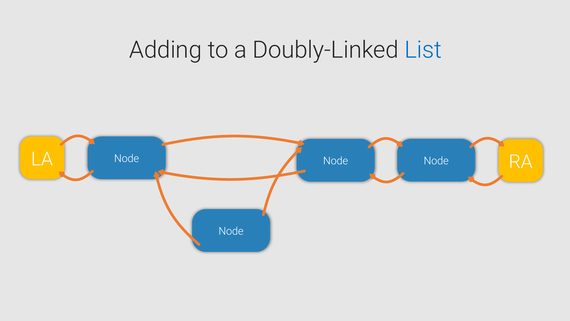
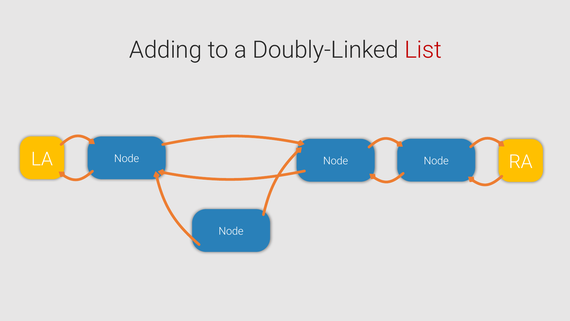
List colour: blue -> red (423, 50)
